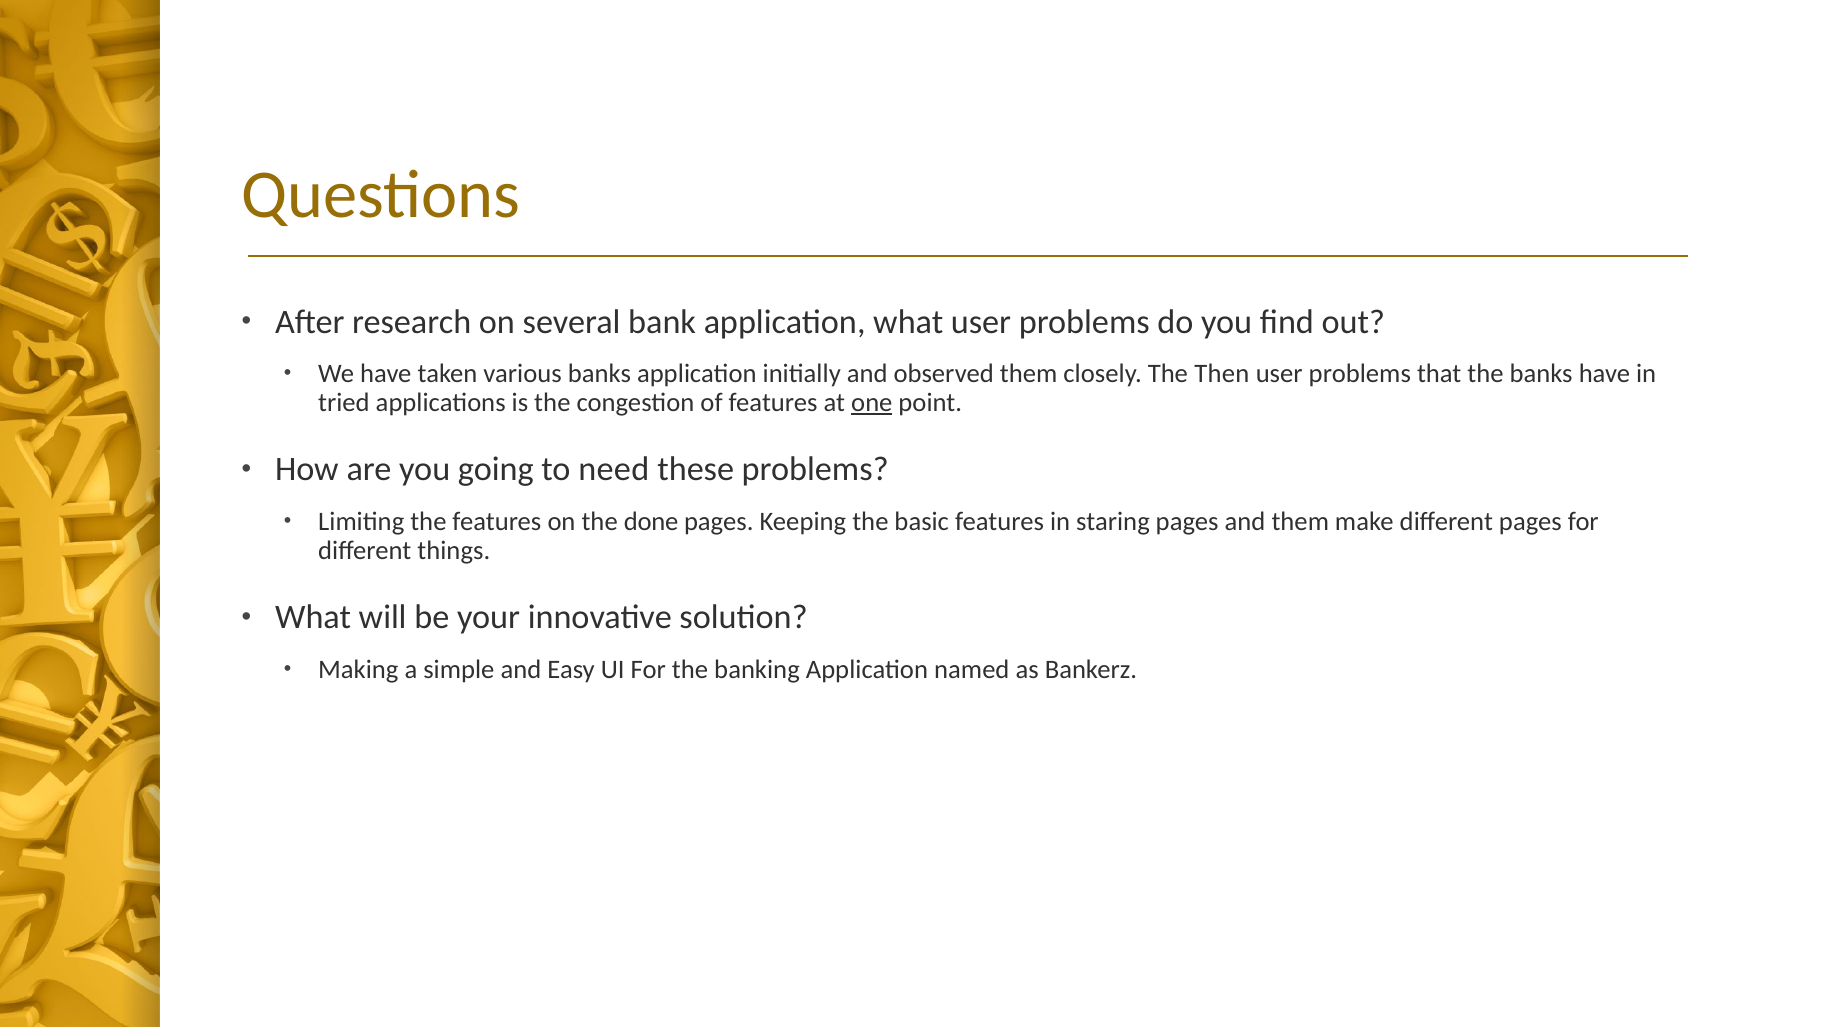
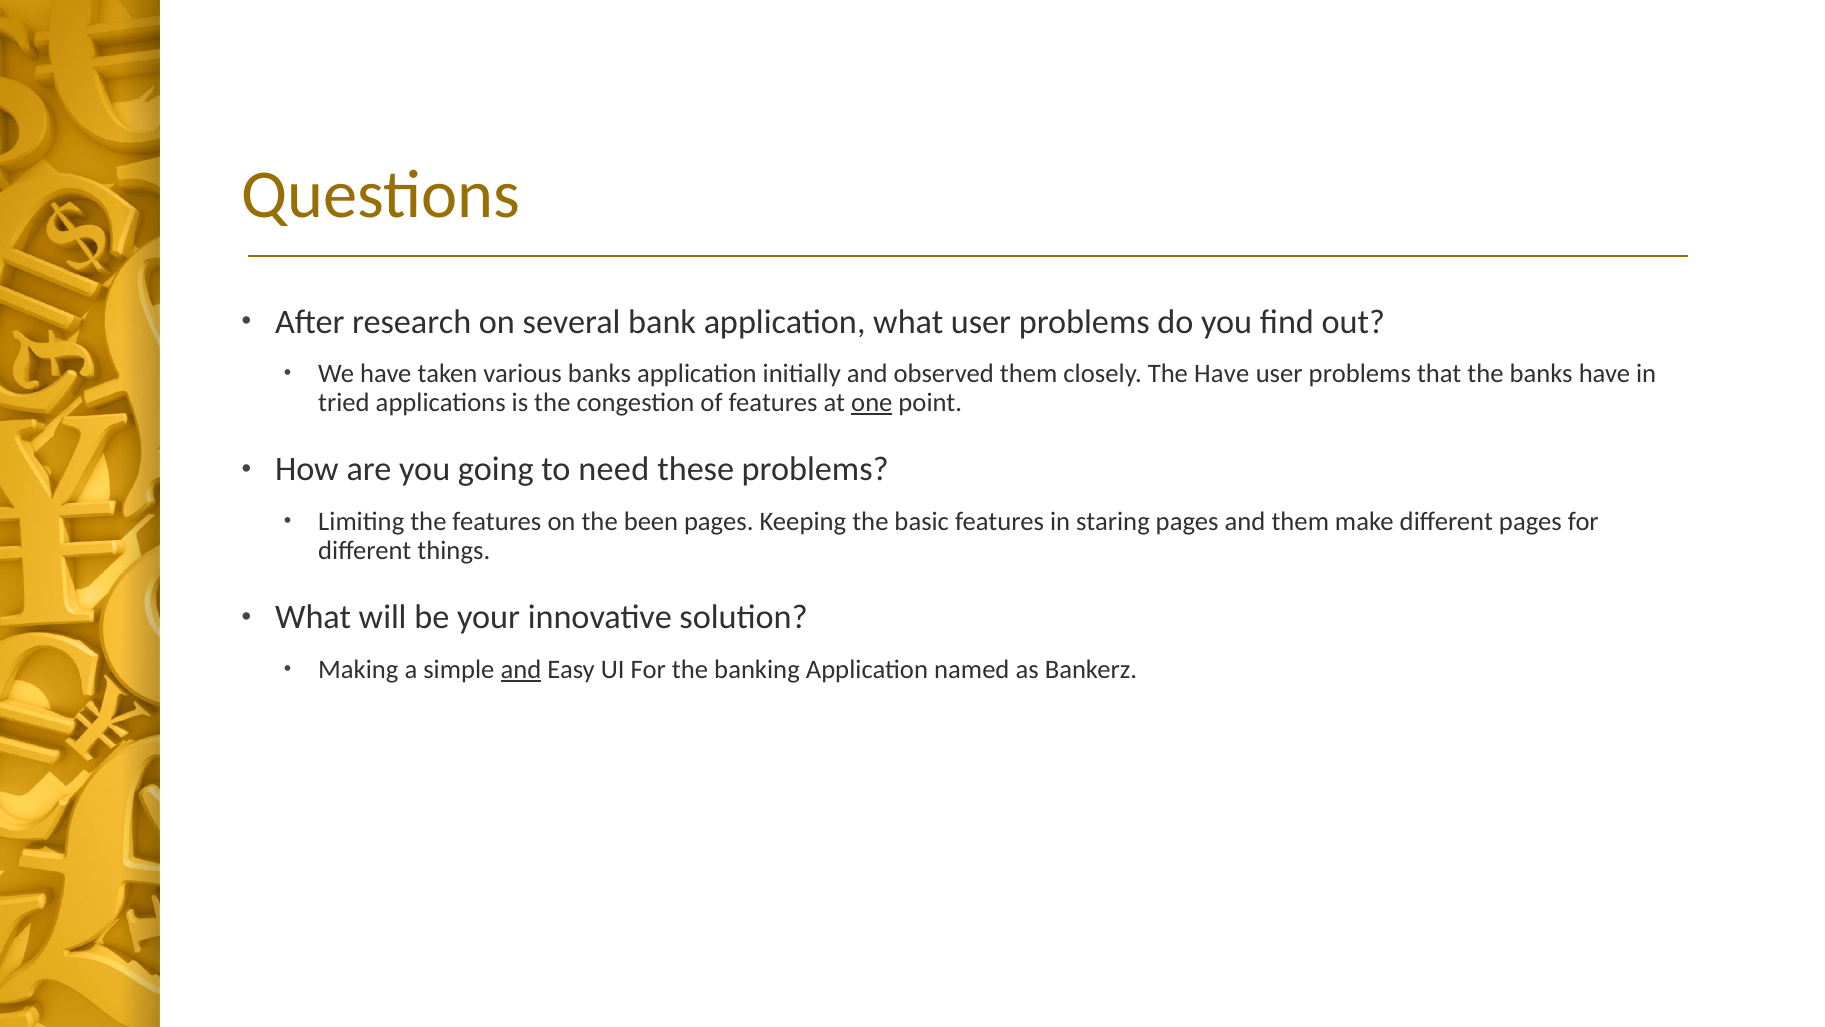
The Then: Then -> Have (1222, 374)
done: done -> been (651, 521)
and underline: none -> present (521, 669)
